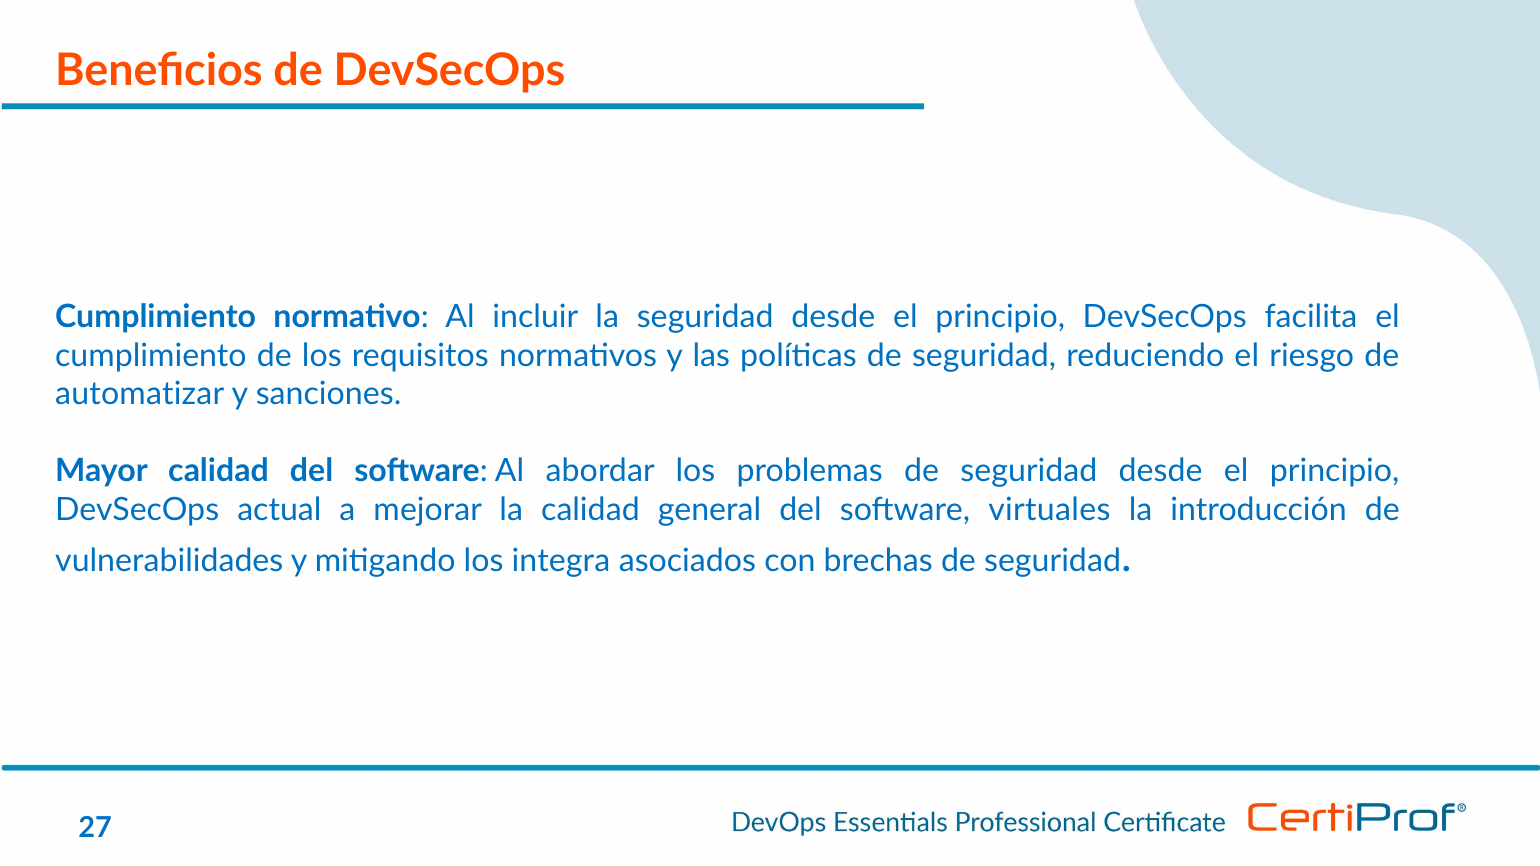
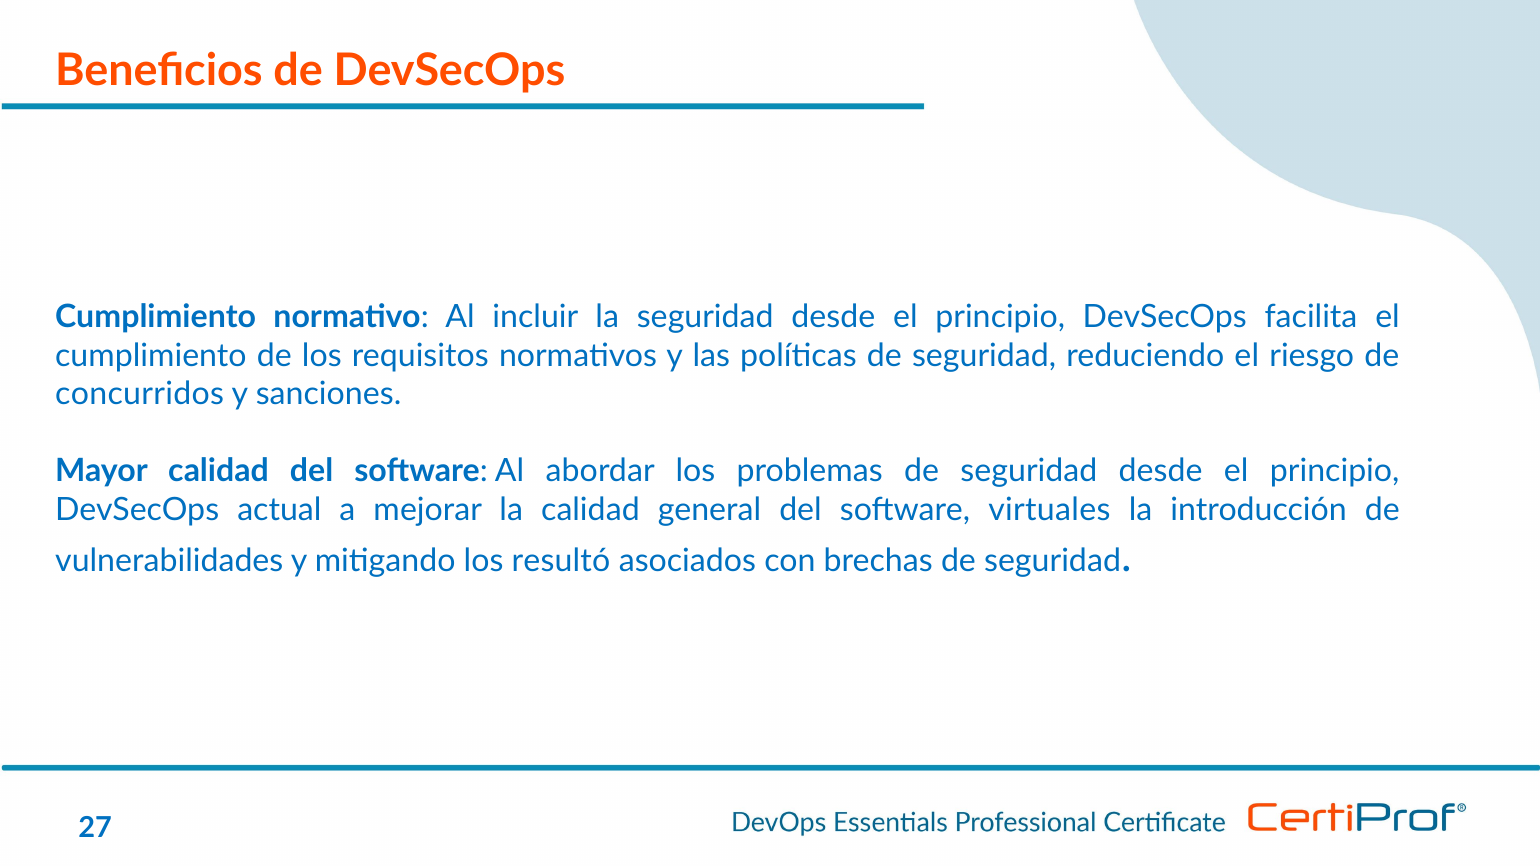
automatizar: automatizar -> concurridos (140, 394)
integra: integra -> resultó (561, 561)
